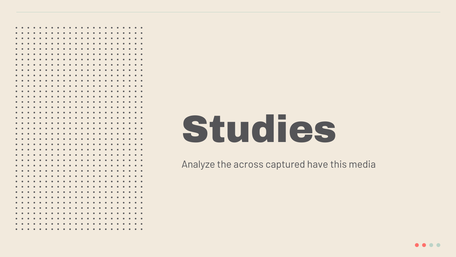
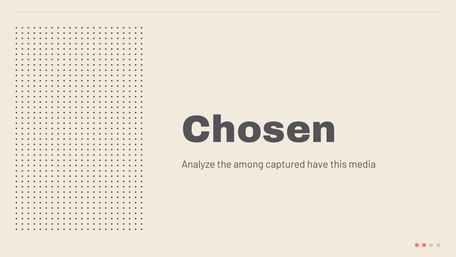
Studies: Studies -> Chosen (259, 129)
across: across -> among (249, 164)
